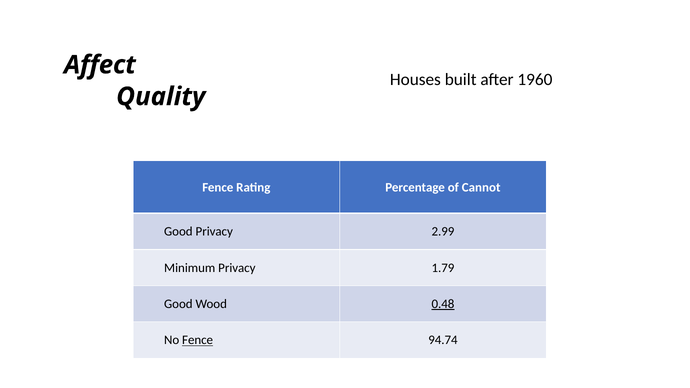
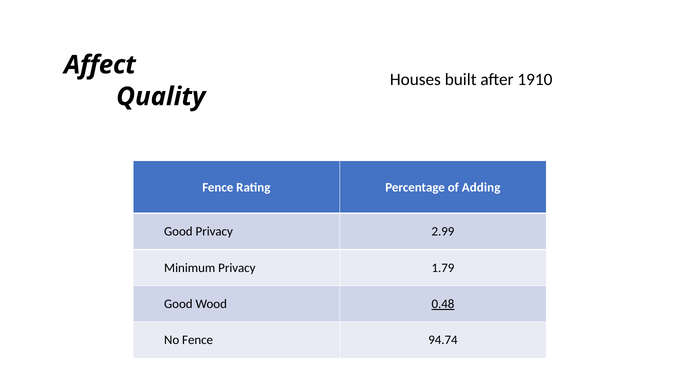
1960: 1960 -> 1910 (535, 80)
Cannot: Cannot -> Adding (481, 187)
Fence underline: present -> none (198, 340)
